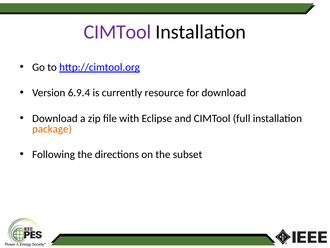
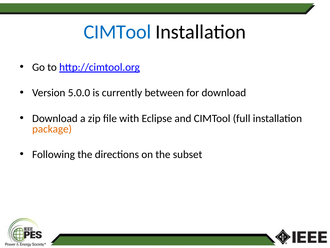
CIMTool colour: purple -> blue (117, 32)
6.9.4: 6.9.4 -> 5.0.0 (79, 93)
resource: resource -> between (164, 93)
